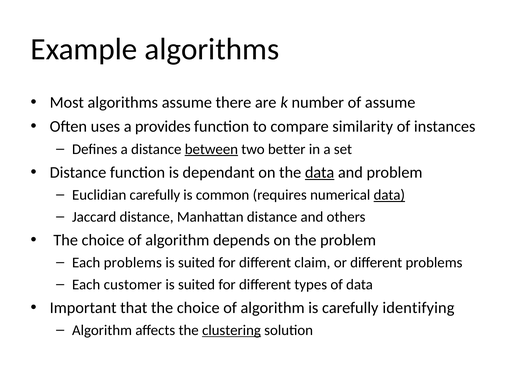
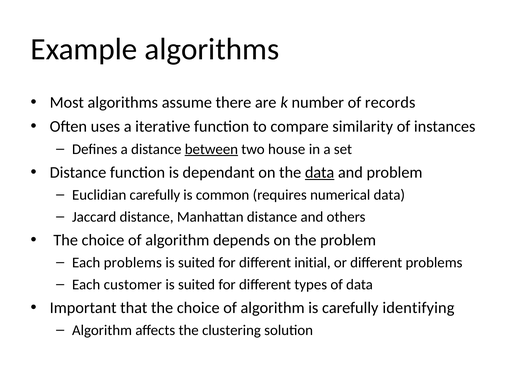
of assume: assume -> records (390, 103)
provides: provides -> iterative (163, 127)
better: better -> house (287, 149)
data underline: present -> none (389, 195)
claim: claim -> initial (313, 263)
clustering underline: present -> none (231, 331)
